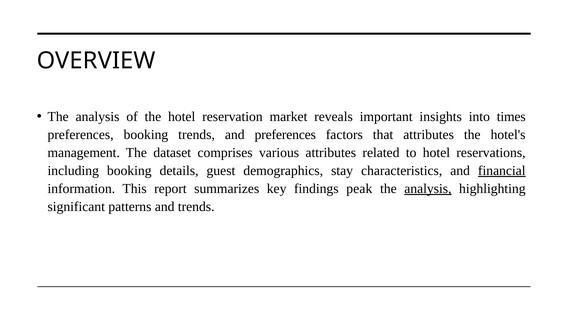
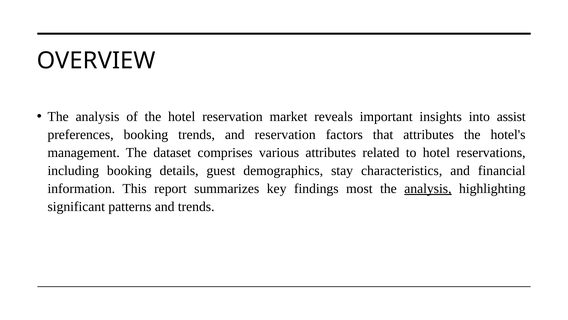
times: times -> assist (511, 116)
and preferences: preferences -> reservation (285, 134)
financial underline: present -> none (502, 170)
peak: peak -> most (359, 188)
